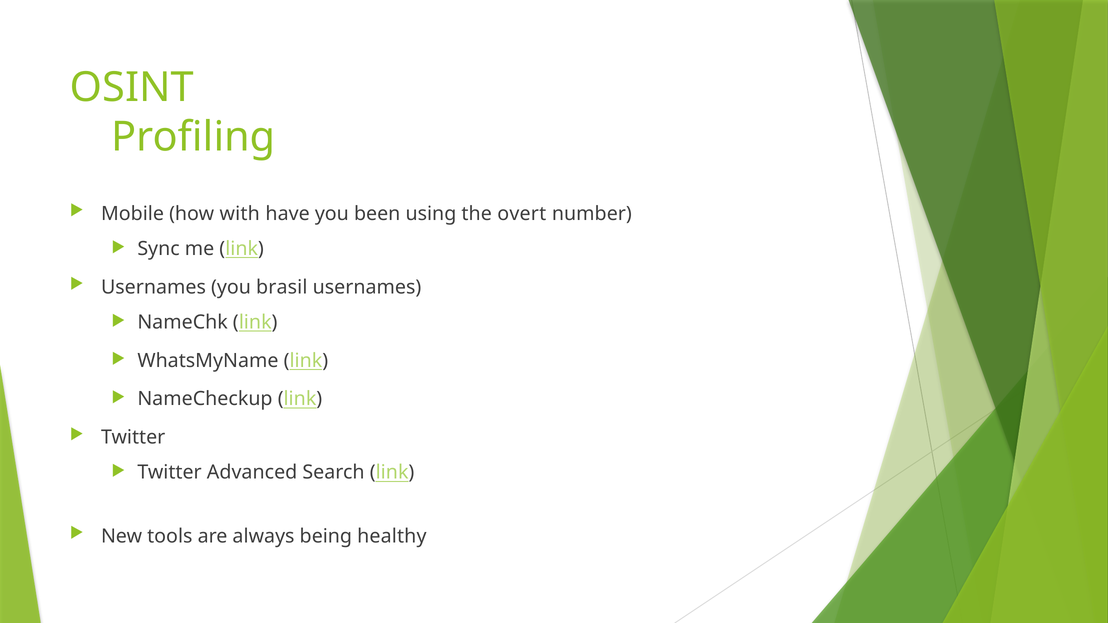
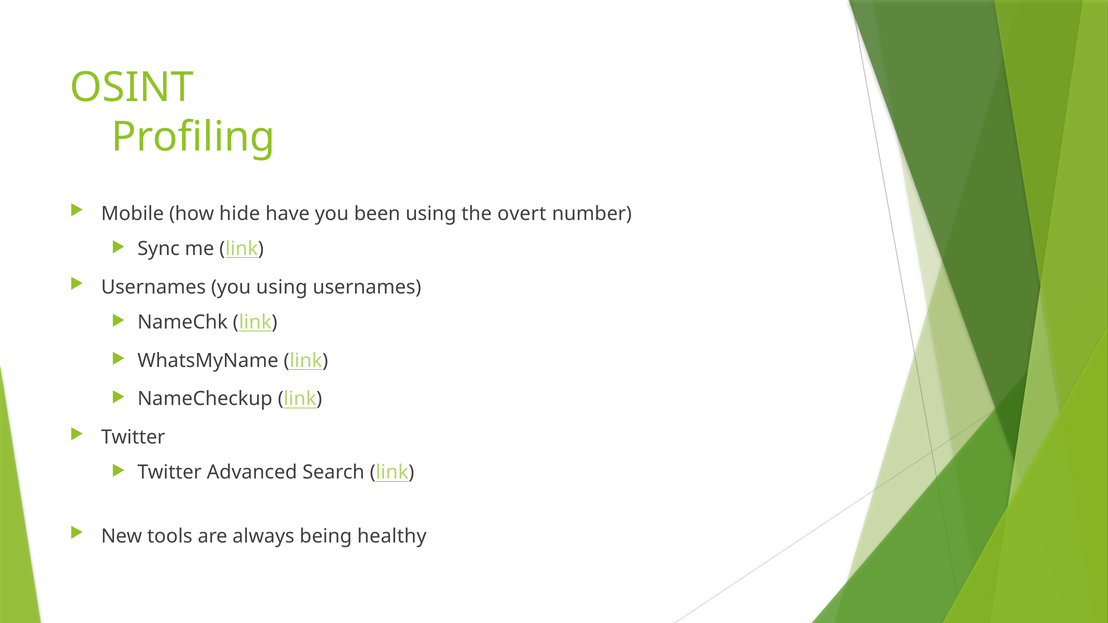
with: with -> hide (240, 214)
you brasil: brasil -> using (282, 287)
